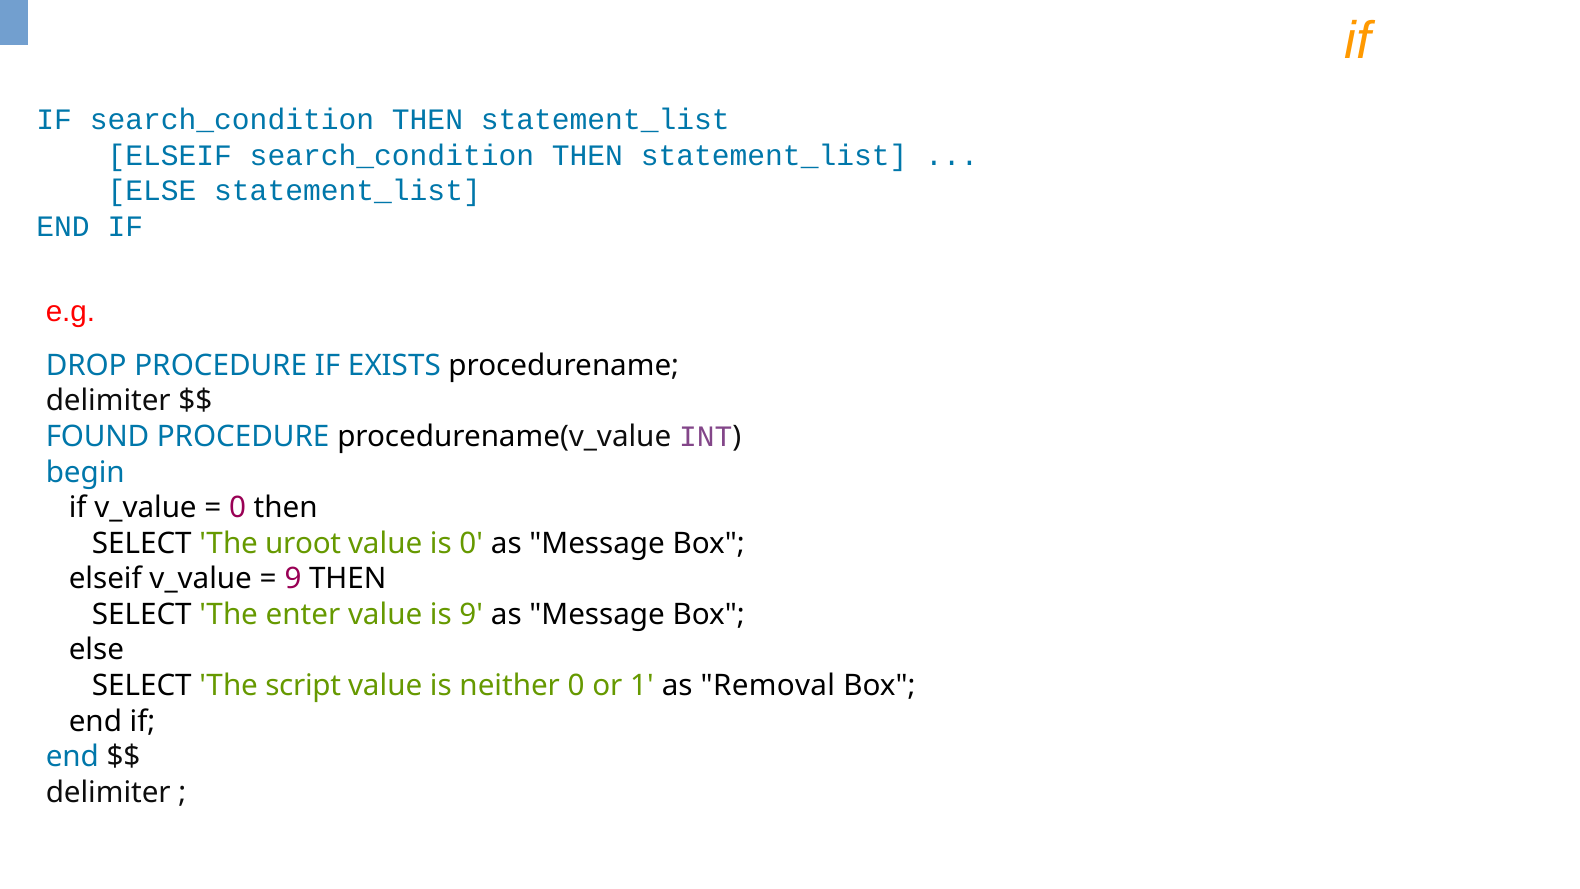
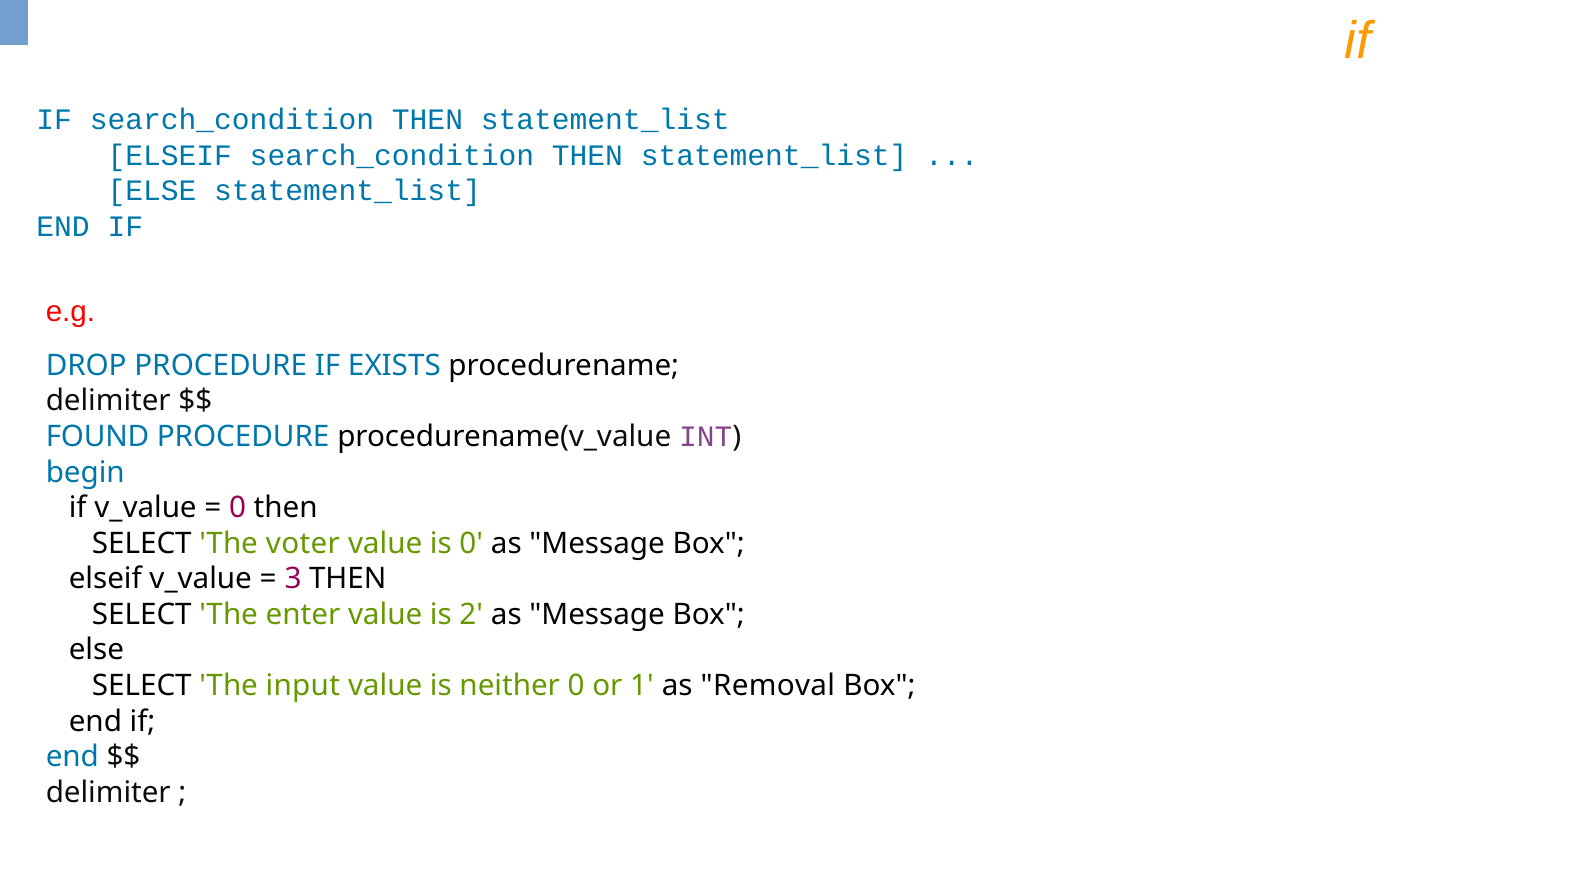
uroot: uroot -> voter (303, 543)
9: 9 -> 3 (293, 579)
is 9: 9 -> 2 (471, 614)
script: script -> input (303, 685)
